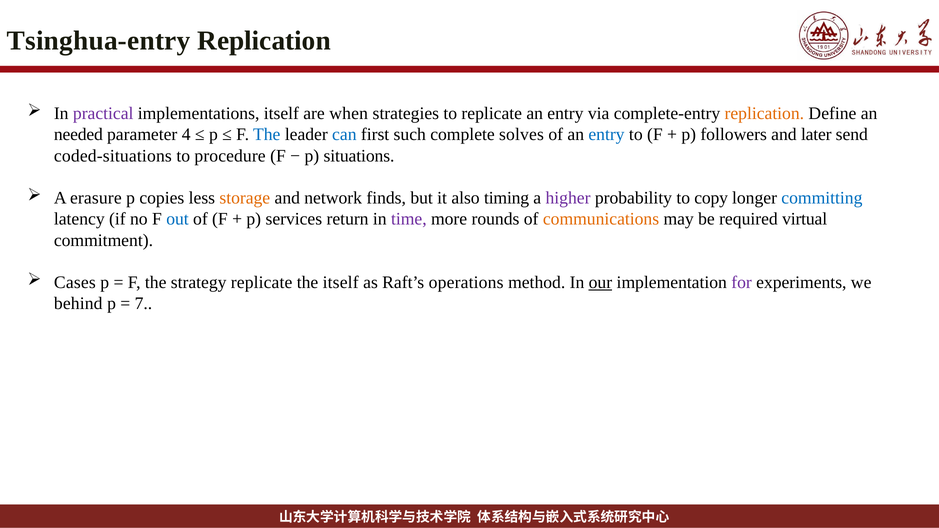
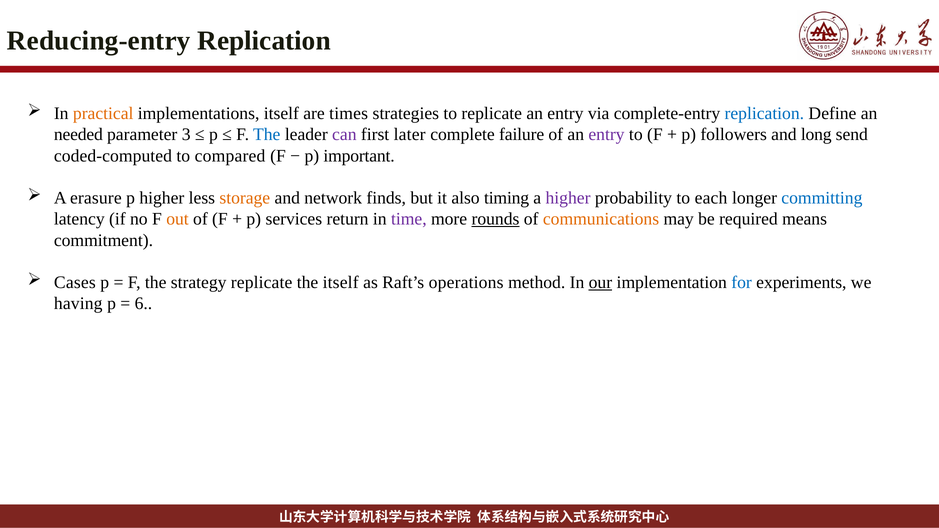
Tsinghua-entry: Tsinghua-entry -> Reducing-entry (99, 41)
practical colour: purple -> orange (103, 114)
when: when -> times (349, 114)
replication colour: orange -> blue (764, 114)
4: 4 -> 3 (186, 135)
can colour: blue -> purple (344, 135)
such: such -> later (410, 135)
solves: solves -> failure (522, 135)
entry colour: blue -> purple (606, 135)
later: later -> long (816, 135)
coded-situations: coded-situations -> coded-computed (113, 156)
procedure: procedure -> compared (230, 156)
situations: situations -> important (359, 156)
p copies: copies -> higher (162, 198)
copy: copy -> each (711, 198)
out colour: blue -> orange (177, 219)
rounds underline: none -> present (495, 219)
virtual: virtual -> means (805, 219)
for colour: purple -> blue (742, 283)
behind: behind -> having (78, 304)
7: 7 -> 6 (143, 304)
